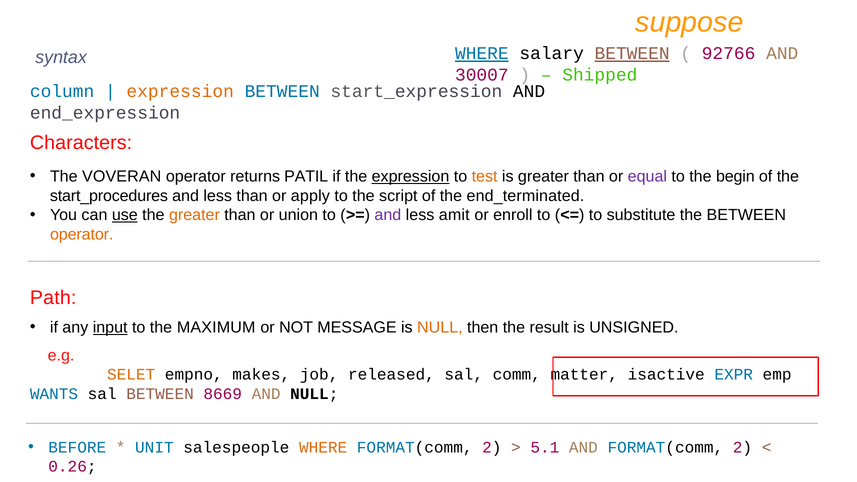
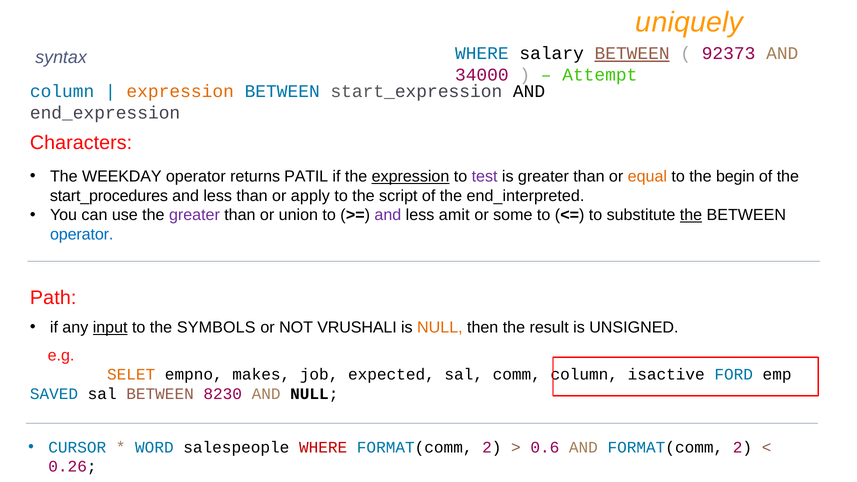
suppose: suppose -> uniquely (689, 22)
WHERE underline: present -> none (482, 54)
92766: 92766 -> 92373 (729, 54)
30007: 30007 -> 34000 (482, 75)
Shipped: Shipped -> Attempt (600, 75)
VOVERAN: VOVERAN -> WEEKDAY (122, 177)
test colour: orange -> purple (485, 177)
equal colour: purple -> orange (647, 177)
end_terminated: end_terminated -> end_interpreted (525, 196)
use underline: present -> none (125, 215)
greater colour: orange -> purple (194, 215)
enroll: enroll -> some (513, 215)
the underline: none -> present (691, 215)
operator colour: orange -> blue (82, 234)
MAXIMUM: MAXIMUM -> SYMBOLS (216, 328)
MESSAGE: MESSAGE -> VRUSHALI (357, 328)
released: released -> expected (391, 375)
comm matter: matter -> column (584, 375)
EXPR: EXPR -> FORD (734, 375)
WANTS: WANTS -> SAVED (54, 394)
8669: 8669 -> 8230 (223, 394)
BEFORE: BEFORE -> CURSOR (77, 447)
UNIT: UNIT -> WORD (154, 447)
WHERE colour: orange -> red (323, 447)
5.1: 5.1 -> 0.6 (545, 447)
